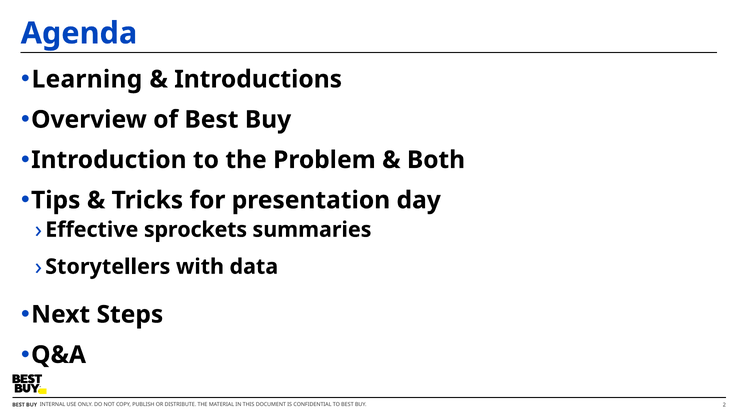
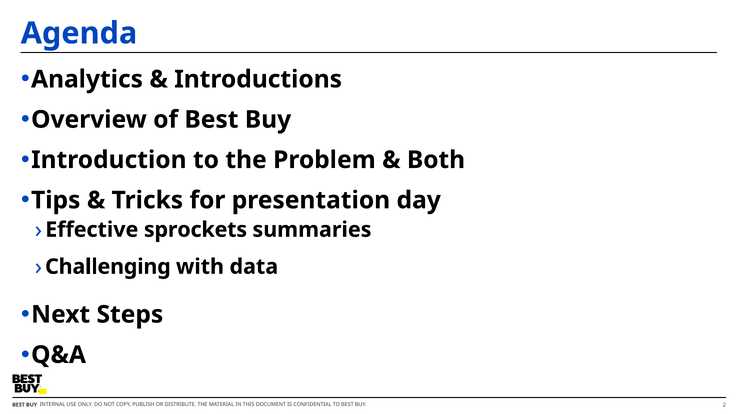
Learning: Learning -> Analytics (87, 79)
Storytellers: Storytellers -> Challenging (108, 267)
